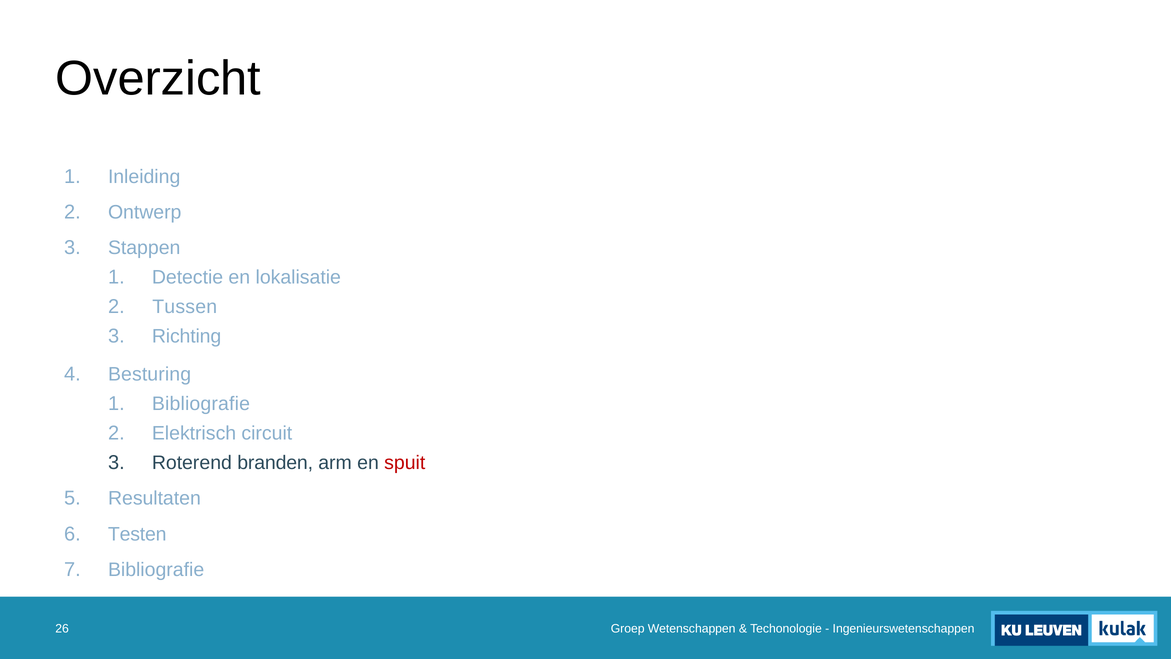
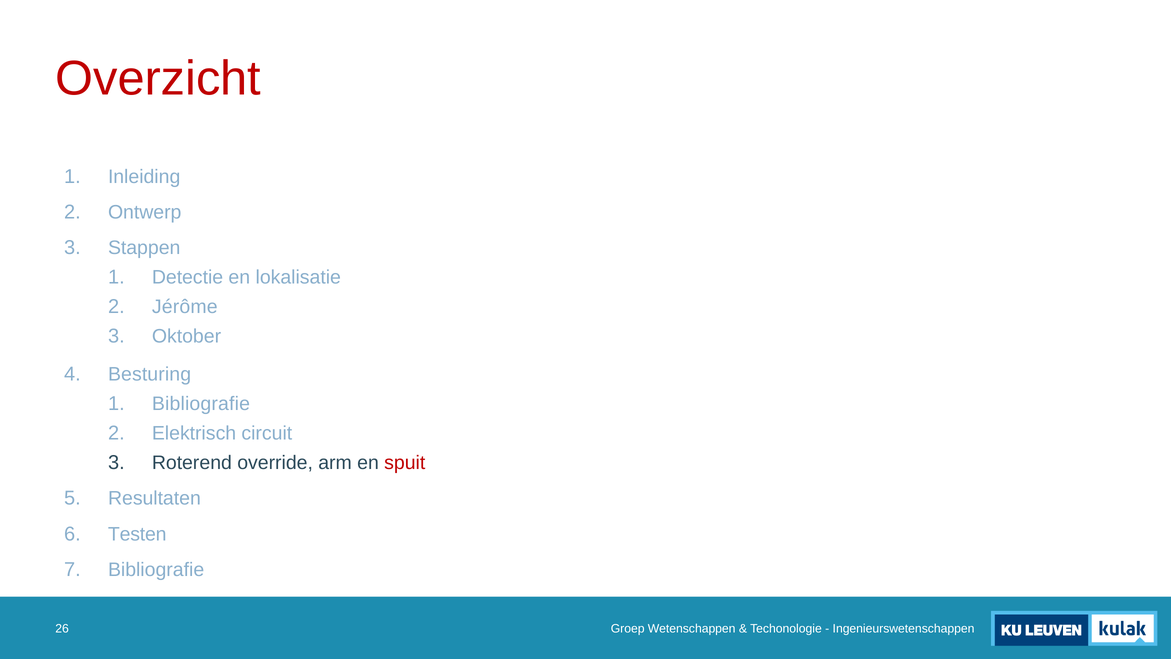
Overzicht colour: black -> red (158, 79)
Tussen: Tussen -> Jérôme (185, 307)
Richting: Richting -> Oktober (187, 336)
branden: branden -> override (275, 463)
